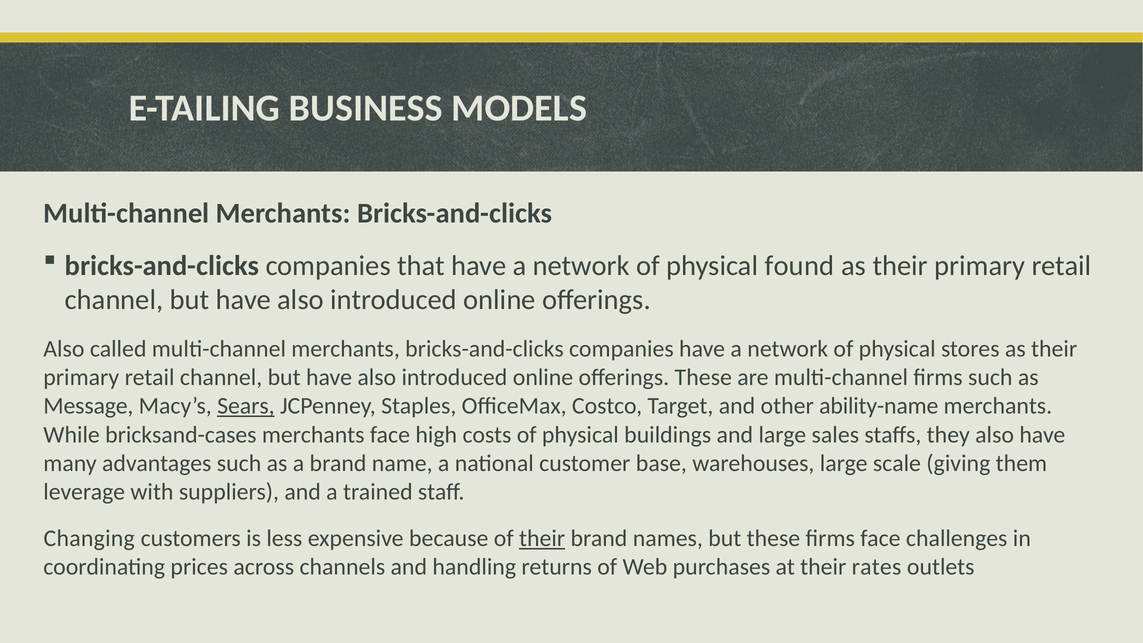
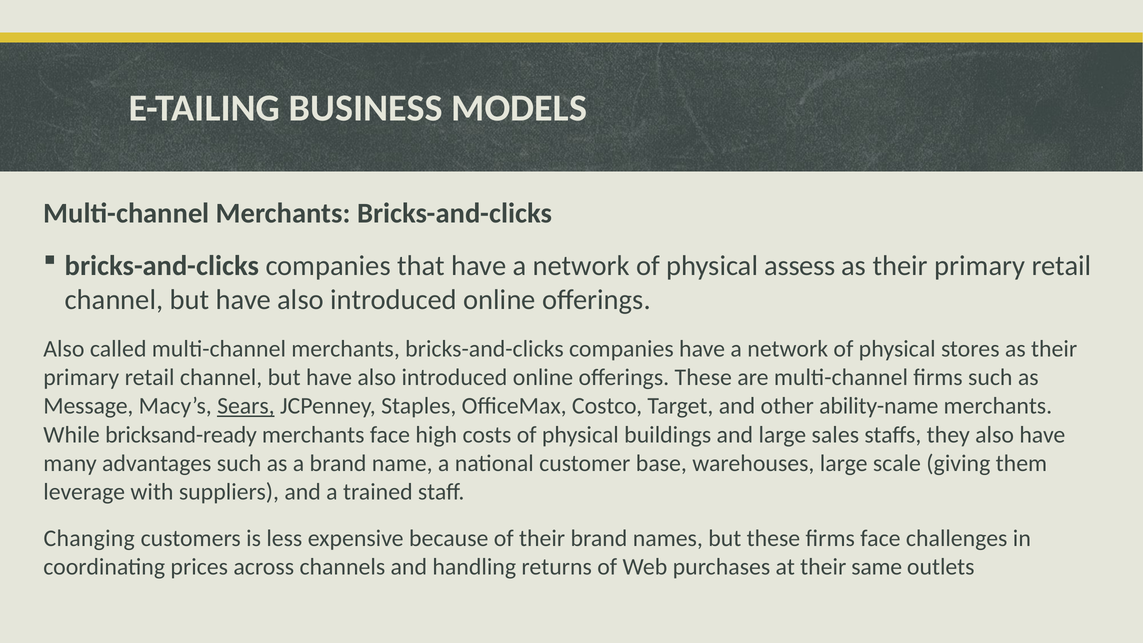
found: found -> assess (800, 266)
bricksand-cases: bricksand-cases -> bricksand-ready (181, 435)
their underline: present -> none (542, 538)
rates: rates -> same (877, 567)
